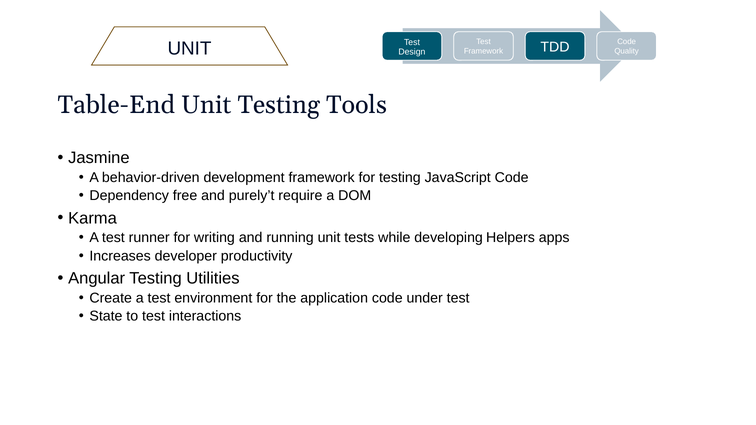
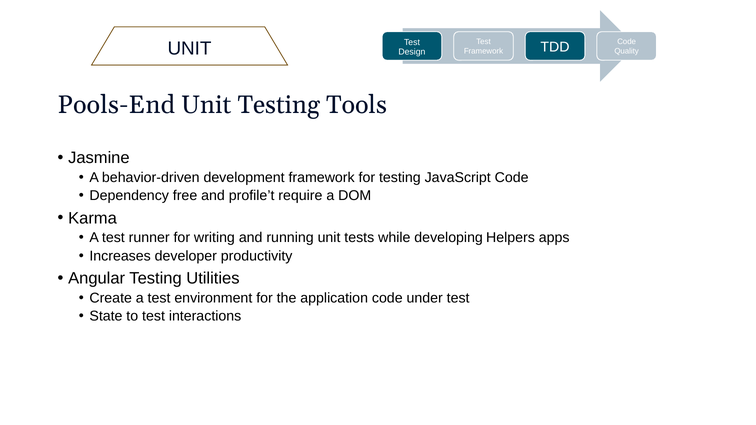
Table-End: Table-End -> Pools-End (116, 105)
purely’t: purely’t -> profile’t (252, 196)
